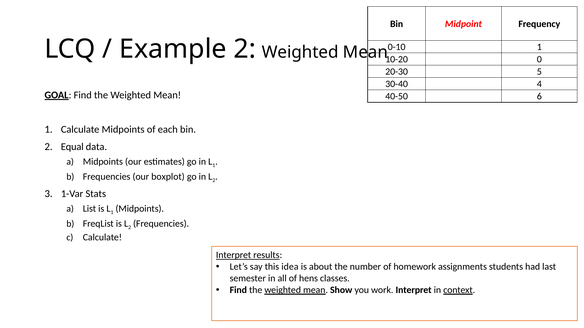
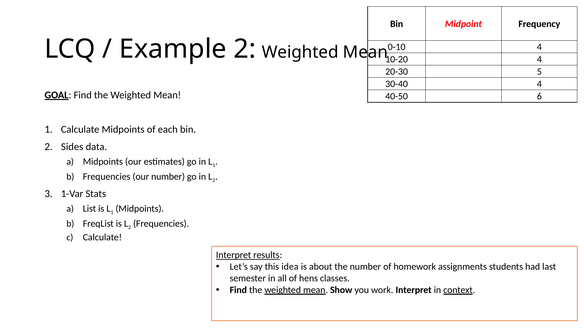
0-10 1: 1 -> 4 (539, 47)
10-20 0: 0 -> 4 (539, 59)
Equal: Equal -> Sides (72, 147)
our boxplot: boxplot -> number (168, 177)
